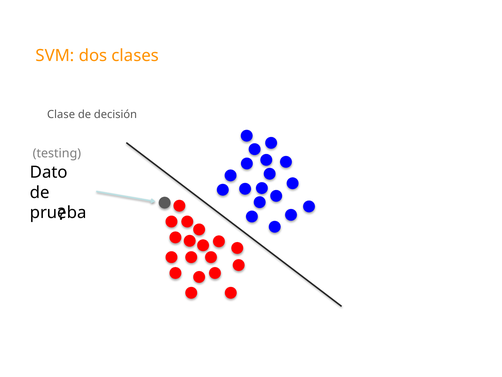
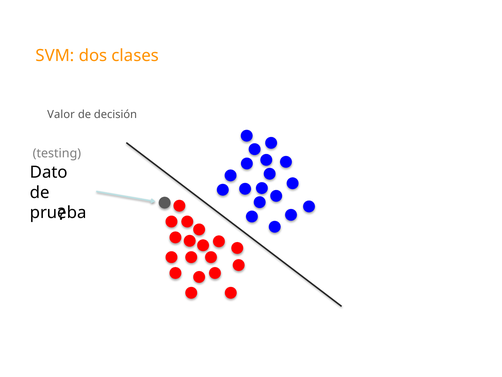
Clase: Clase -> Valor (61, 114)
